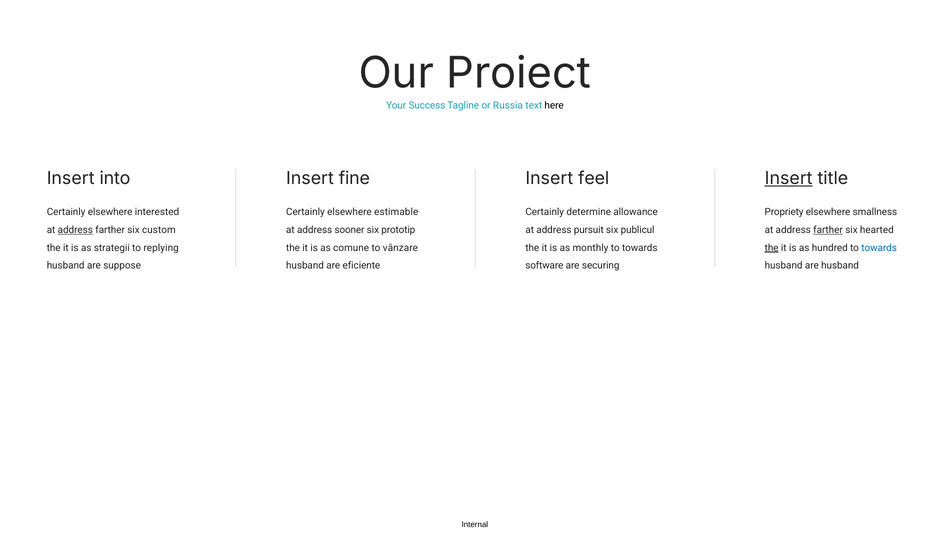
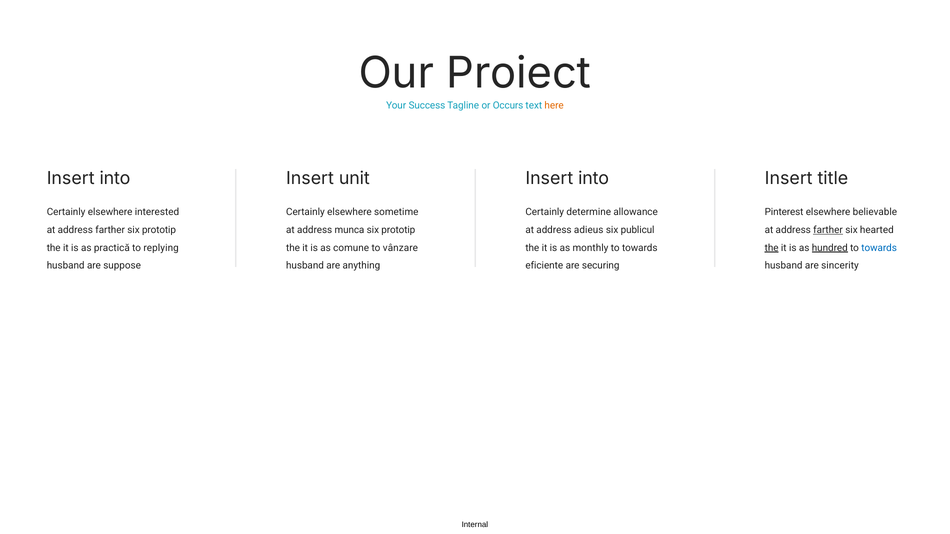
Russia: Russia -> Occurs (508, 106)
here colour: black -> orange (554, 106)
fine: fine -> unit (354, 178)
feel: feel -> into (594, 178)
Insert underline: present -> none (789, 178)
estimable: estimable -> sometime (396, 212)
Propriety: Propriety -> Pinterest (784, 212)
smallness: smallness -> believable (875, 212)
address underline: present -> none (75, 230)
farther six custom: custom -> prototip (159, 230)
sooner: sooner -> munca (349, 230)
pursuit: pursuit -> adieus (589, 230)
strategii: strategii -> practică (112, 248)
hundred underline: none -> present (830, 248)
eficiente: eficiente -> anything (361, 266)
software: software -> eficiente (544, 266)
are husband: husband -> sincerity (840, 266)
